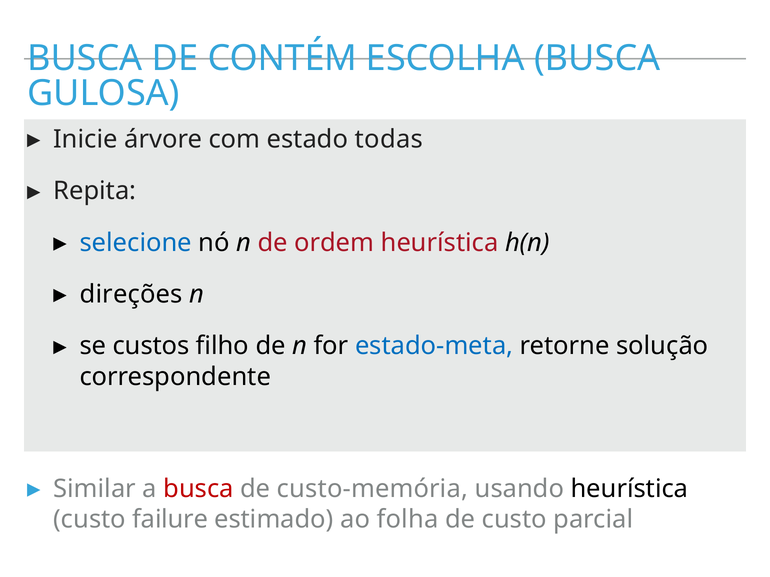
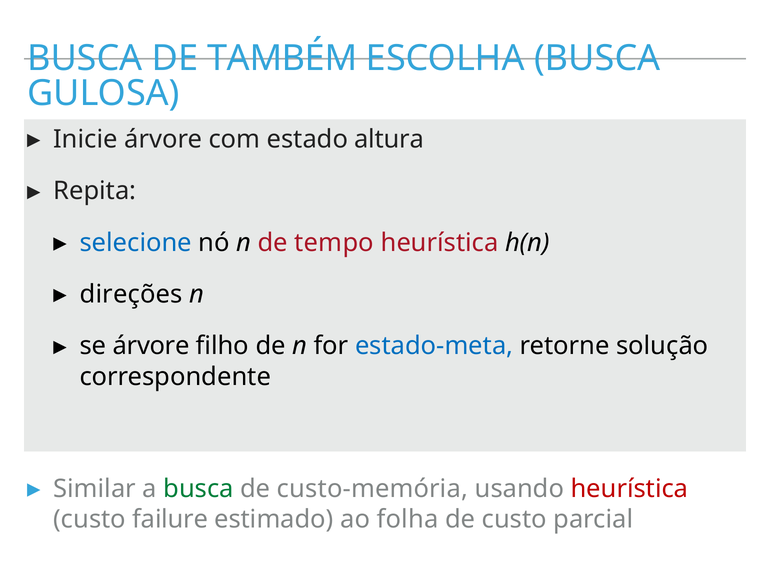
CONTÉM: CONTÉM -> TAMBÉM (282, 59)
todas: todas -> altura (389, 139)
ordem: ordem -> tempo (334, 243)
se custos: custos -> árvore (151, 346)
busca colour: red -> green (199, 489)
heurística colour: black -> red (629, 489)
